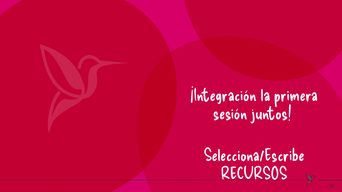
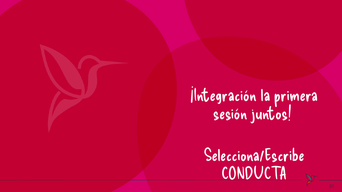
RECURSOS: RECURSOS -> CONDUCTA (254, 174)
